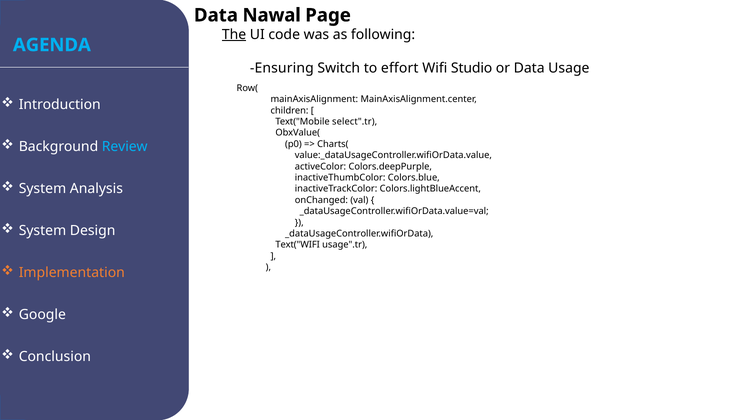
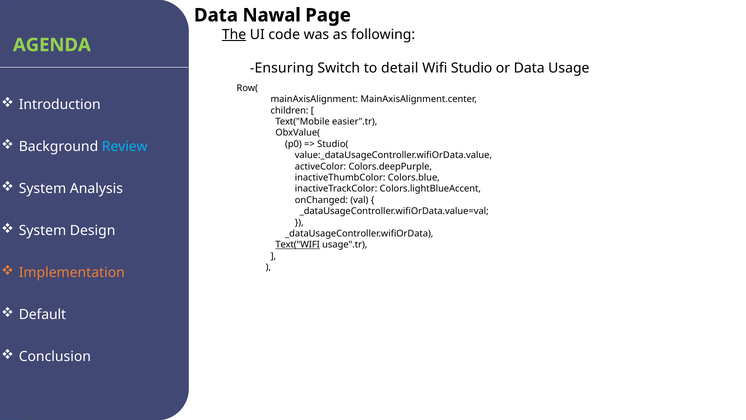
AGENDA colour: light blue -> light green (52, 45)
effort: effort -> detail (400, 68)
select".tr: select".tr -> easier".tr (355, 122)
Charts(: Charts( -> Studio( (333, 144)
Text("WIFI underline: none -> present (298, 245)
Google: Google -> Default (42, 314)
